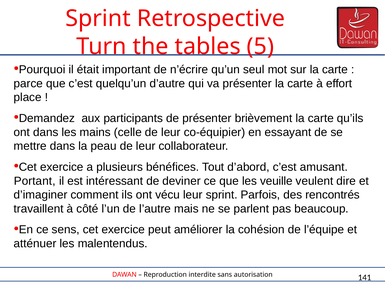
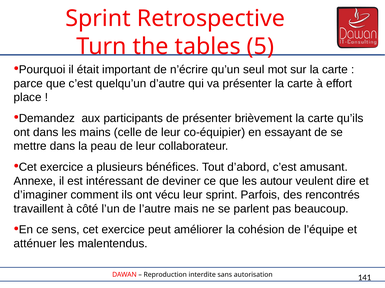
Portant: Portant -> Annexe (35, 181)
veuille: veuille -> autour (276, 181)
